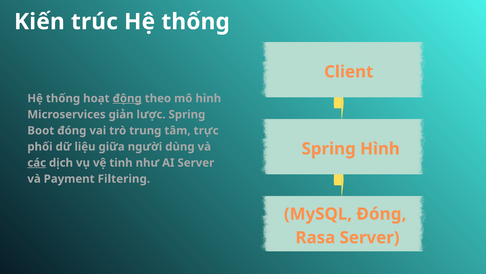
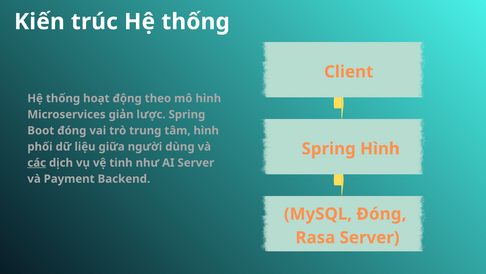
động underline: present -> none (127, 98)
tâm trực: trực -> hình (206, 130)
Filtering: Filtering -> Backend (124, 179)
